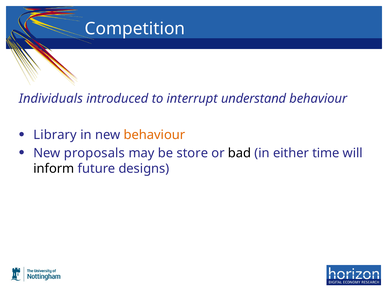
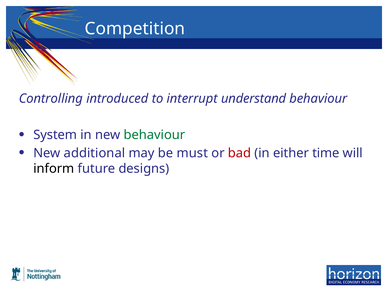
Individuals: Individuals -> Controlling (51, 99)
Library: Library -> System (55, 135)
behaviour colour: orange -> green (154, 135)
proposals: proposals -> additional (94, 153)
store: store -> must (192, 153)
bad colour: black -> red (240, 153)
